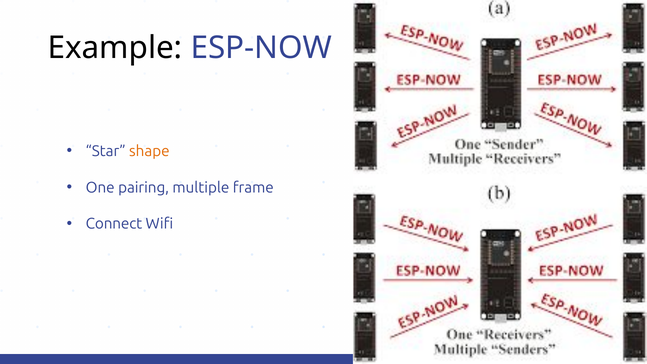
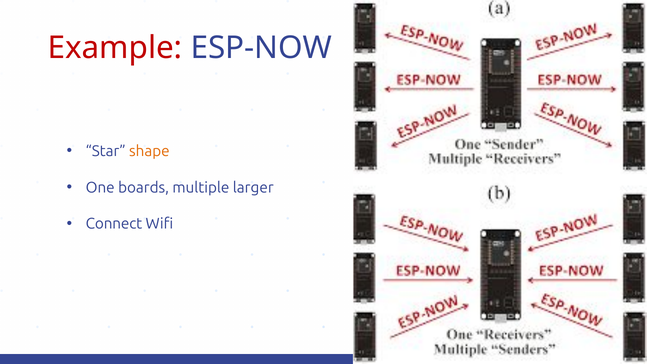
Example colour: black -> red (115, 48)
pairing: pairing -> boards (144, 188)
frame: frame -> larger (253, 188)
